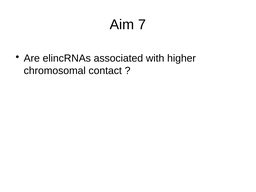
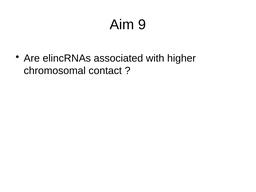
7: 7 -> 9 (142, 25)
